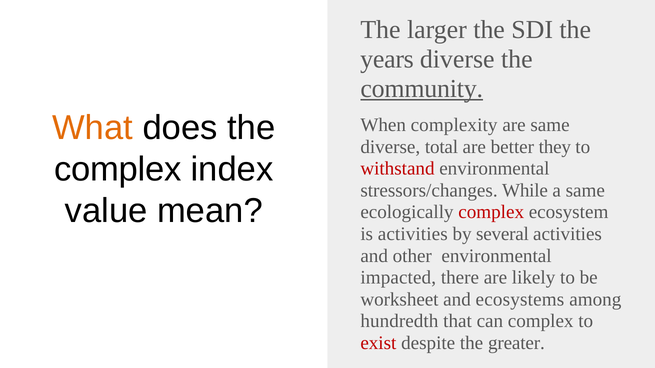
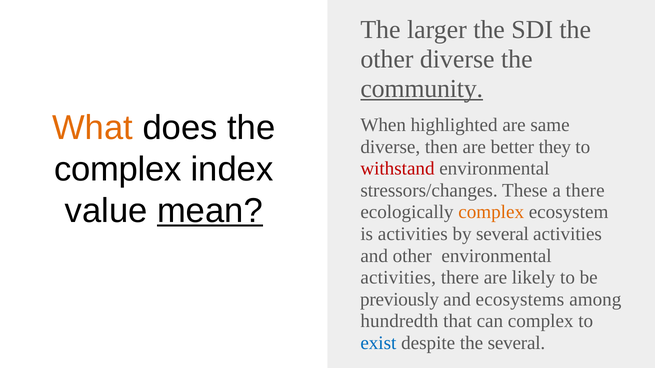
years: years -> other (387, 59)
complexity: complexity -> highlighted (454, 125)
total: total -> then (441, 147)
While: While -> These (525, 191)
a same: same -> there (585, 191)
mean underline: none -> present (210, 211)
complex colour: red -> orange (491, 212)
impacted: impacted -> activities (398, 278)
worksheet: worksheet -> previously (400, 300)
exist colour: red -> blue (378, 343)
the greater: greater -> several (516, 343)
